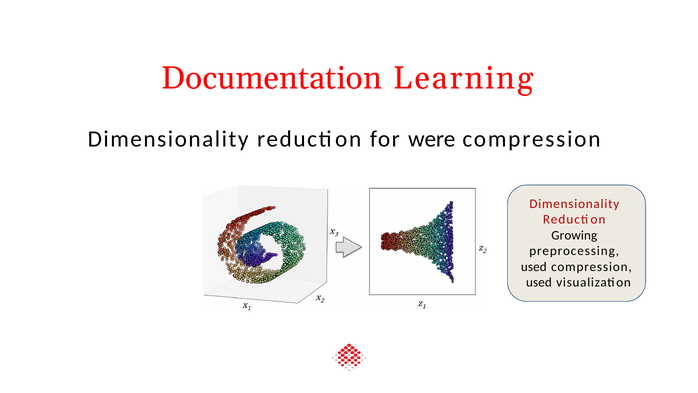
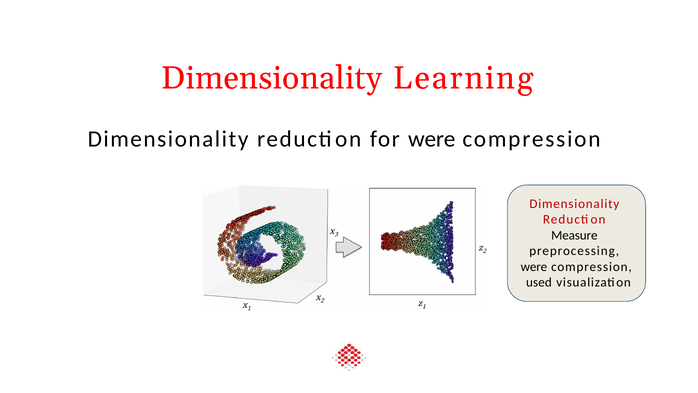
Documentation: Documentation -> Dimensionality (272, 78)
Growing: Growing -> Measure (574, 235)
used: used -> were (534, 267)
